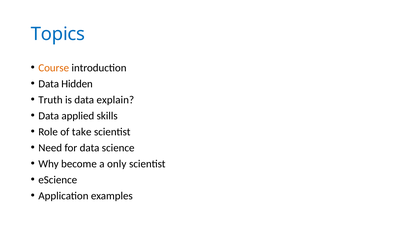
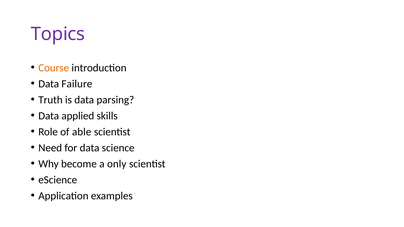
Topics colour: blue -> purple (58, 34)
Hidden: Hidden -> Failure (77, 84)
explain: explain -> parsing (115, 100)
take: take -> able (82, 132)
